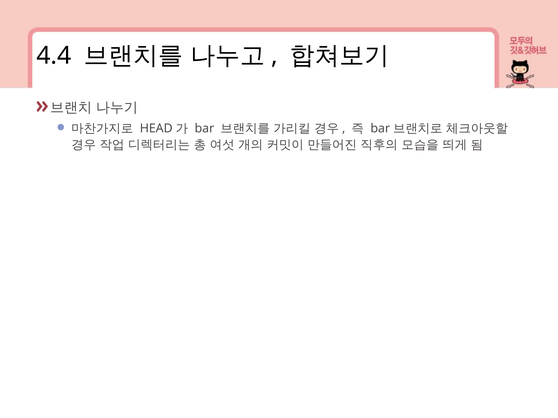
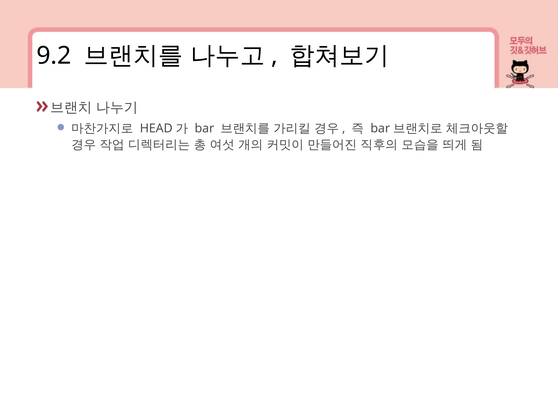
4.4: 4.4 -> 9.2 (54, 56)
